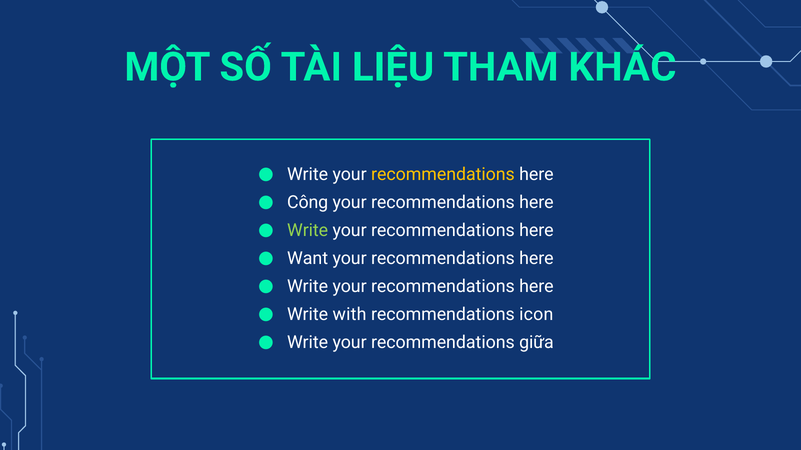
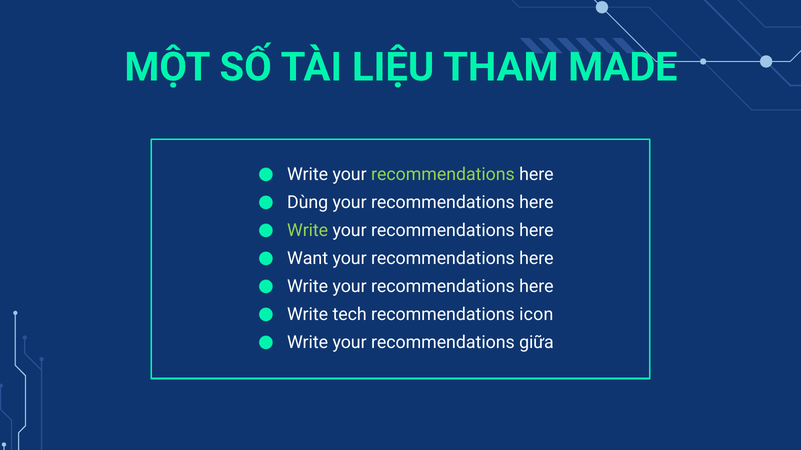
KHÁC: KHÁC -> MADE (623, 67)
recommendations colour: yellow -> light green (443, 175)
Công: Công -> Dùng (308, 203)
with: with -> tech (350, 315)
